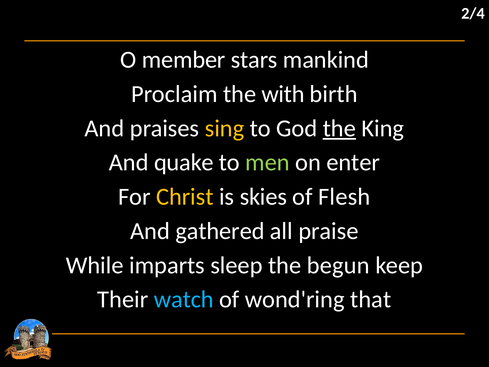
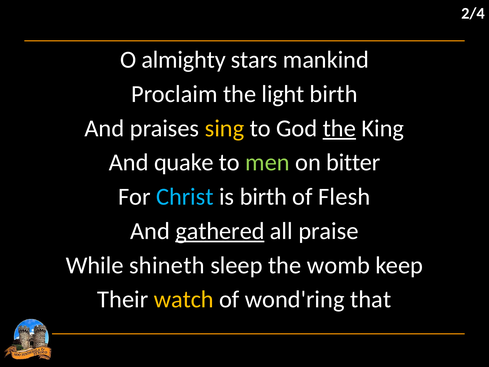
member: member -> almighty (184, 60)
with: with -> light (283, 94)
enter: enter -> bitter (353, 162)
Christ colour: yellow -> light blue (185, 197)
is skies: skies -> birth (263, 197)
gathered underline: none -> present (220, 231)
imparts: imparts -> shineth (167, 265)
begun: begun -> womb (338, 265)
watch colour: light blue -> yellow (184, 299)
